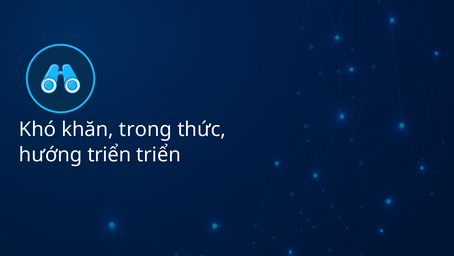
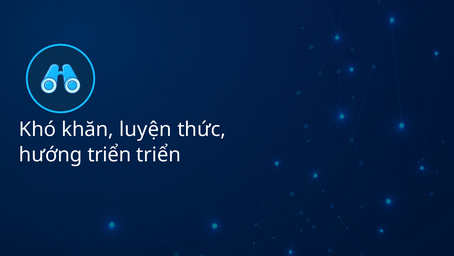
trong: trong -> luyện (145, 129)
